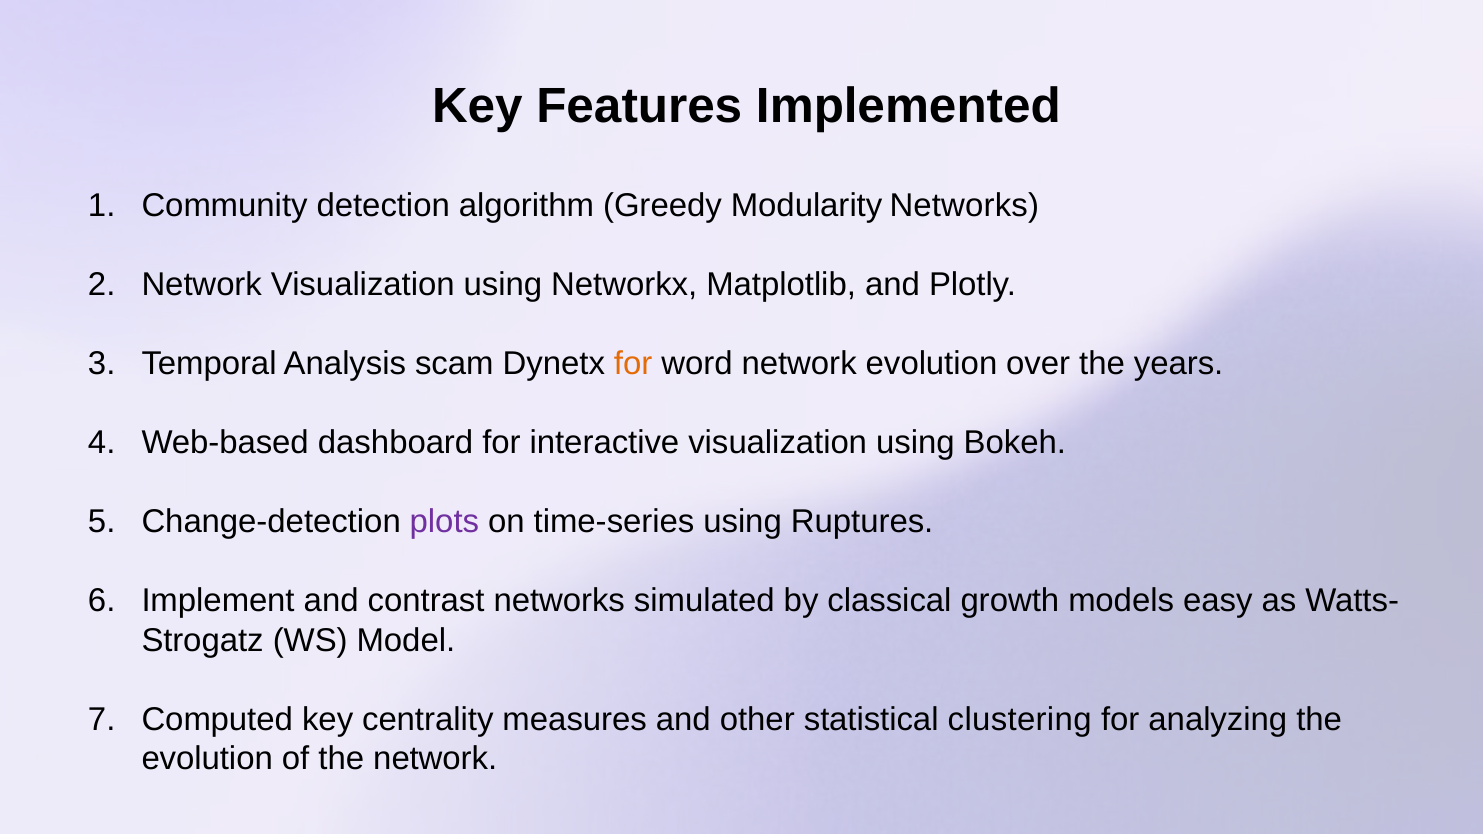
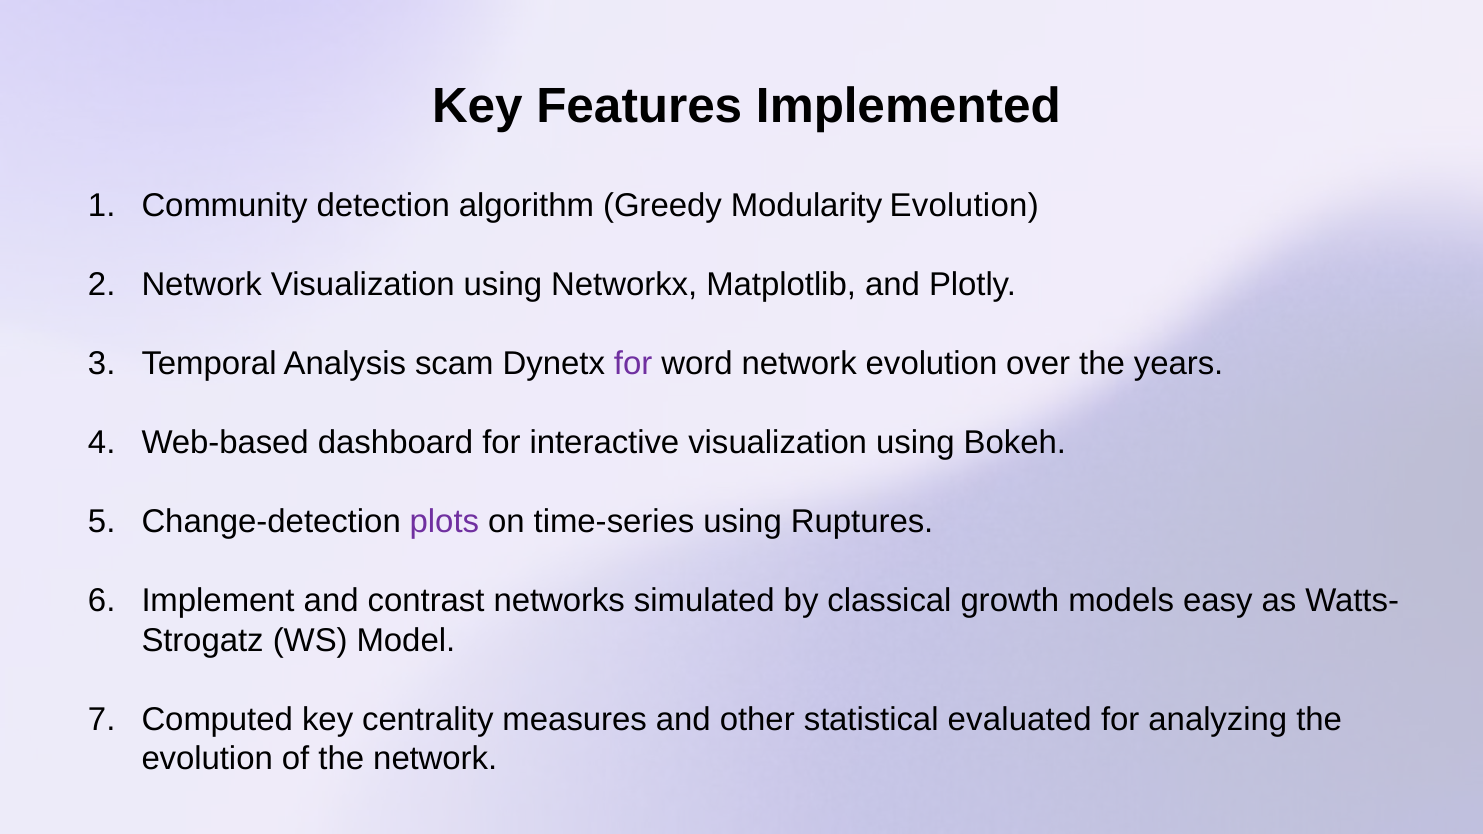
Modularity Networks: Networks -> Evolution (964, 206)
for colour: orange -> purple (633, 364)
clustering: clustering -> evaluated (1020, 720)
